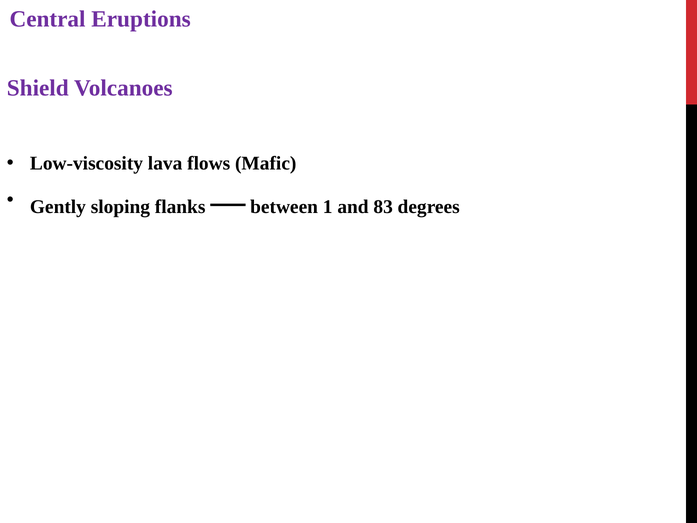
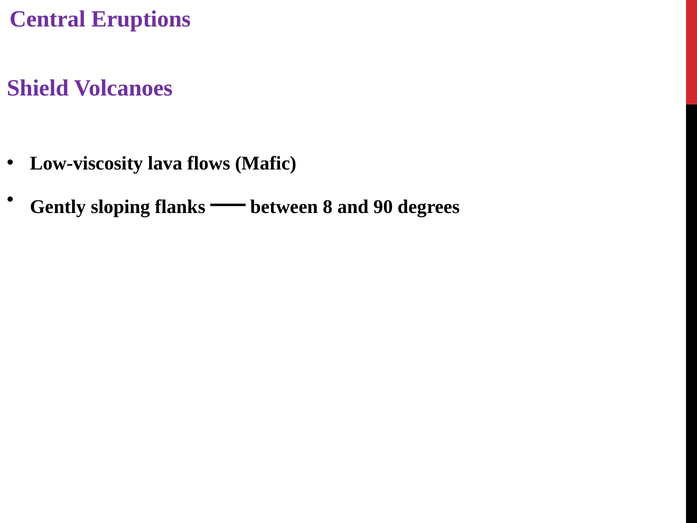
1: 1 -> 8 (328, 207)
83: 83 -> 90 (383, 207)
